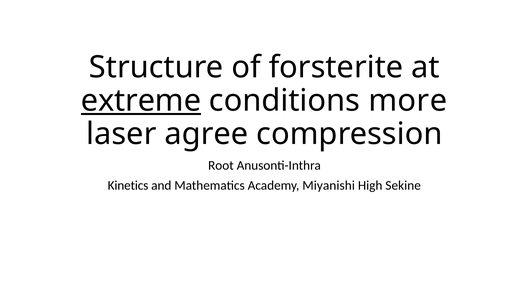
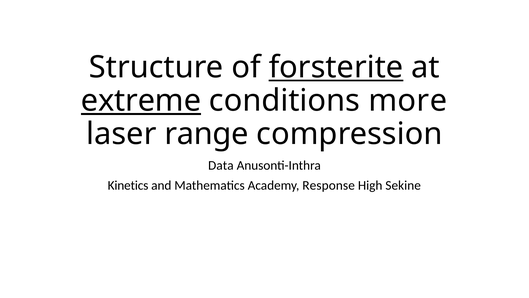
forsterite underline: none -> present (336, 67)
agree: agree -> range (207, 134)
Root: Root -> Data (221, 165)
Miyanishi: Miyanishi -> Response (329, 185)
